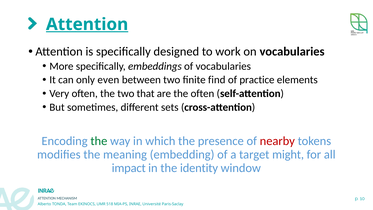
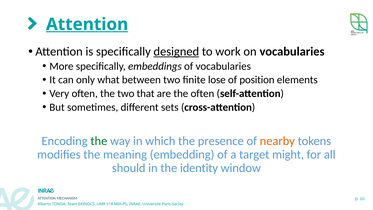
designed underline: none -> present (176, 52)
even: even -> what (108, 80)
find: find -> lose (217, 80)
practice: practice -> position (257, 80)
nearby colour: red -> orange (277, 141)
impact: impact -> should (129, 168)
